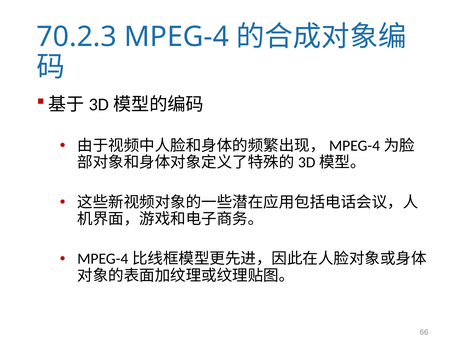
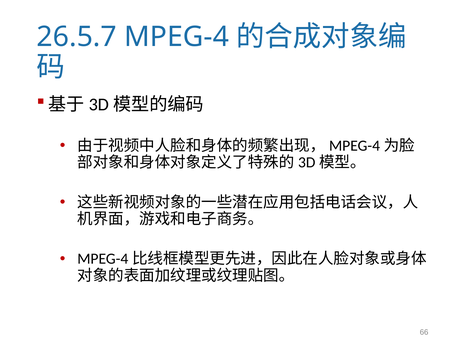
70.2.3: 70.2.3 -> 26.5.7 (77, 37)
